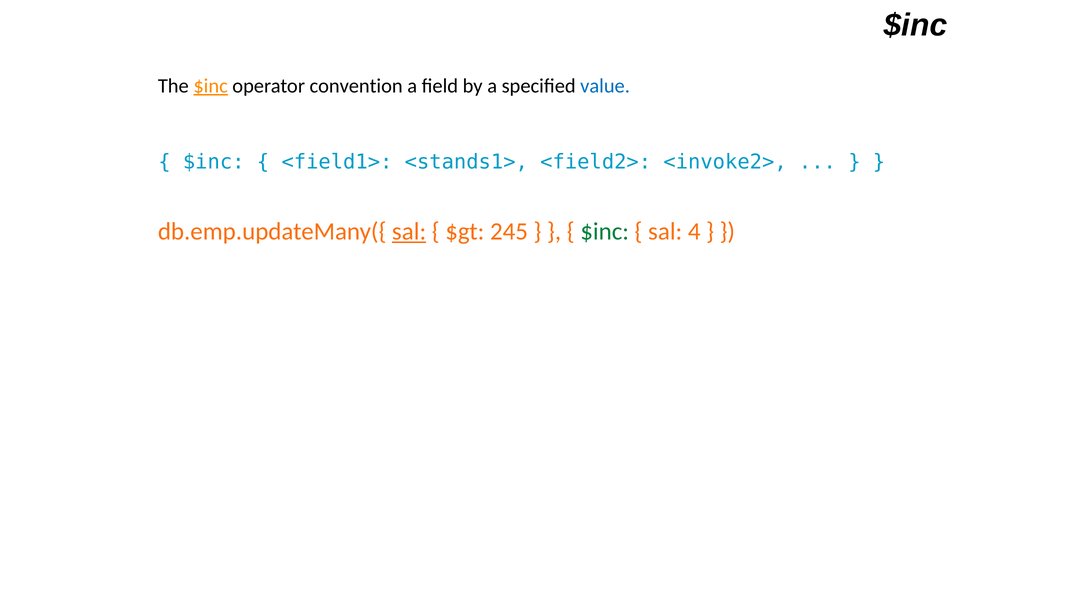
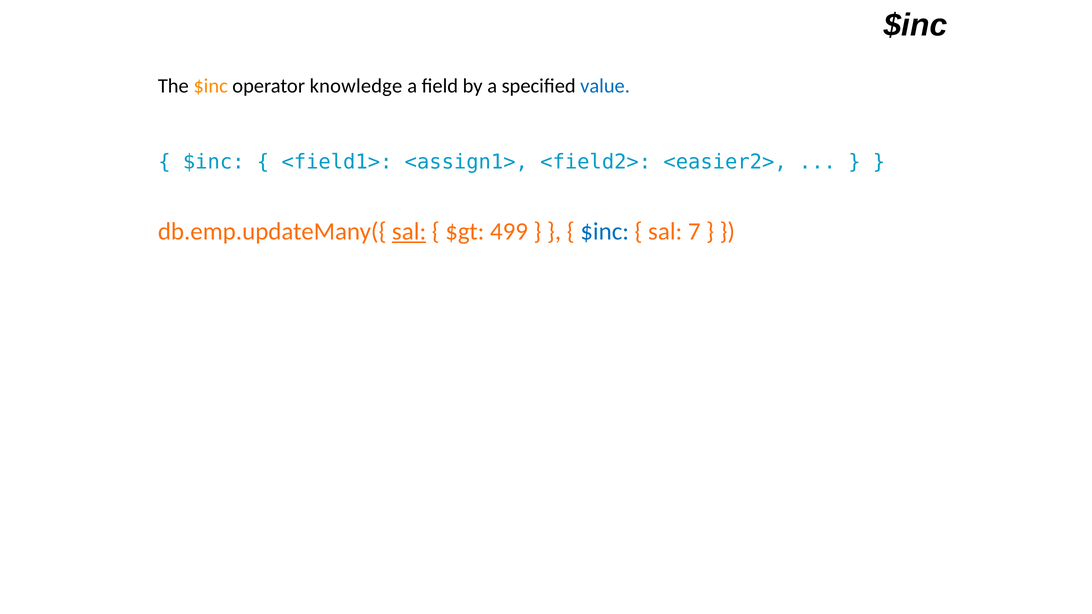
$inc underline: present -> none (211, 86)
convention: convention -> knowledge (356, 86)
<stands1>: <stands1> -> <assign1> (466, 162)
<invoke2>: <invoke2> -> <easier2> (725, 162)
245: 245 -> 499 (509, 232)
$inc colour: green -> blue (605, 232)
4: 4 -> 7 (694, 232)
